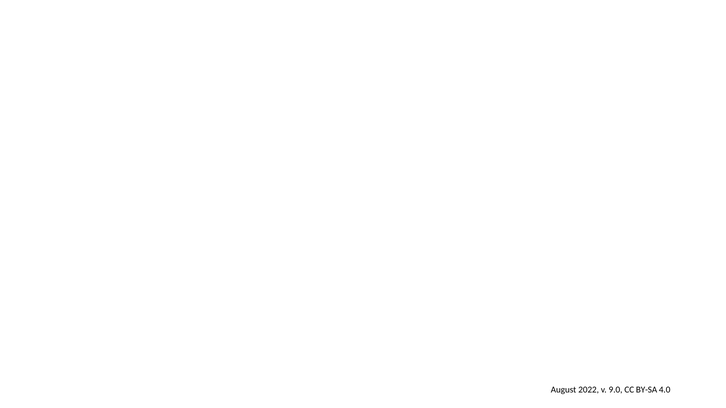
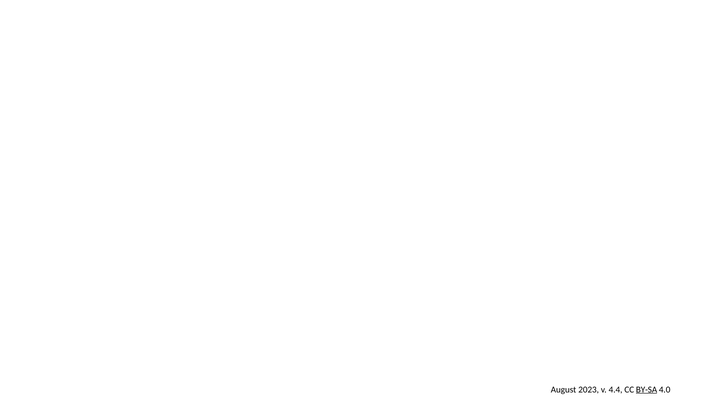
2022: 2022 -> 2023 (589, 390)
9.0: 9.0 -> 4.4 (616, 390)
BY-SA underline: none -> present (647, 390)
